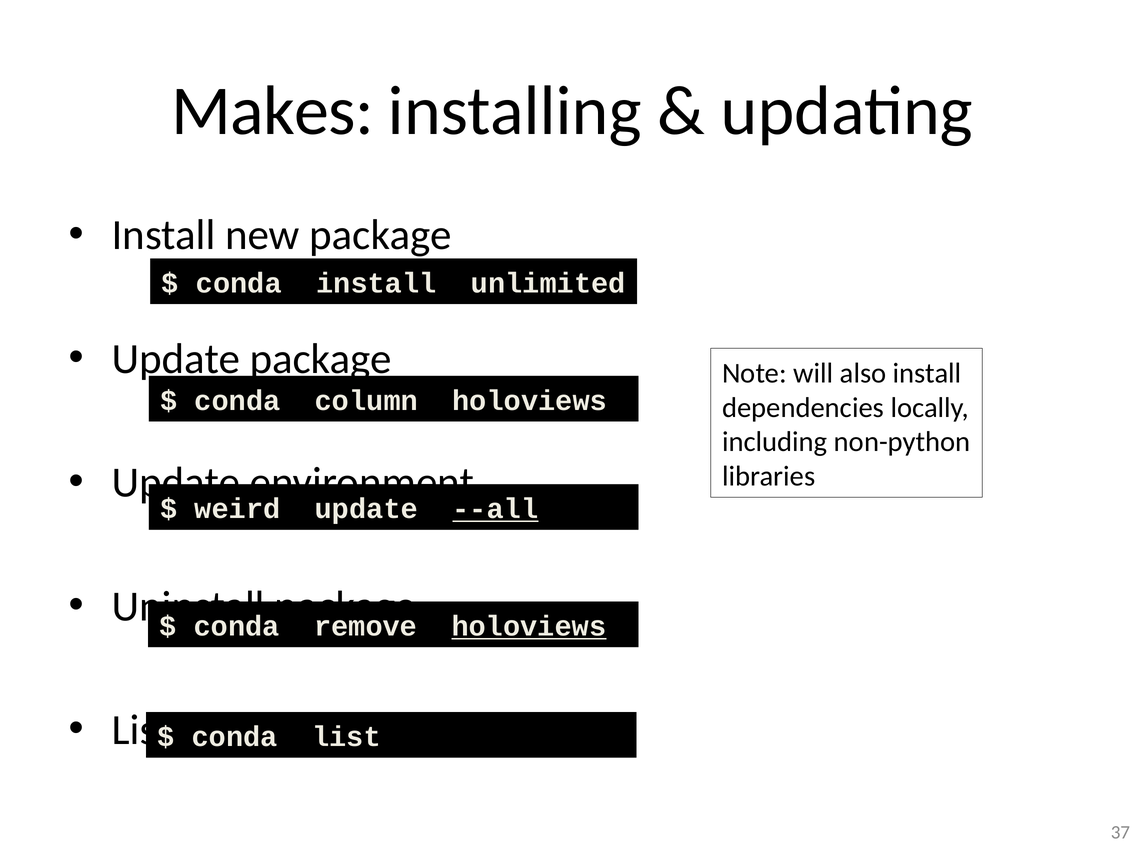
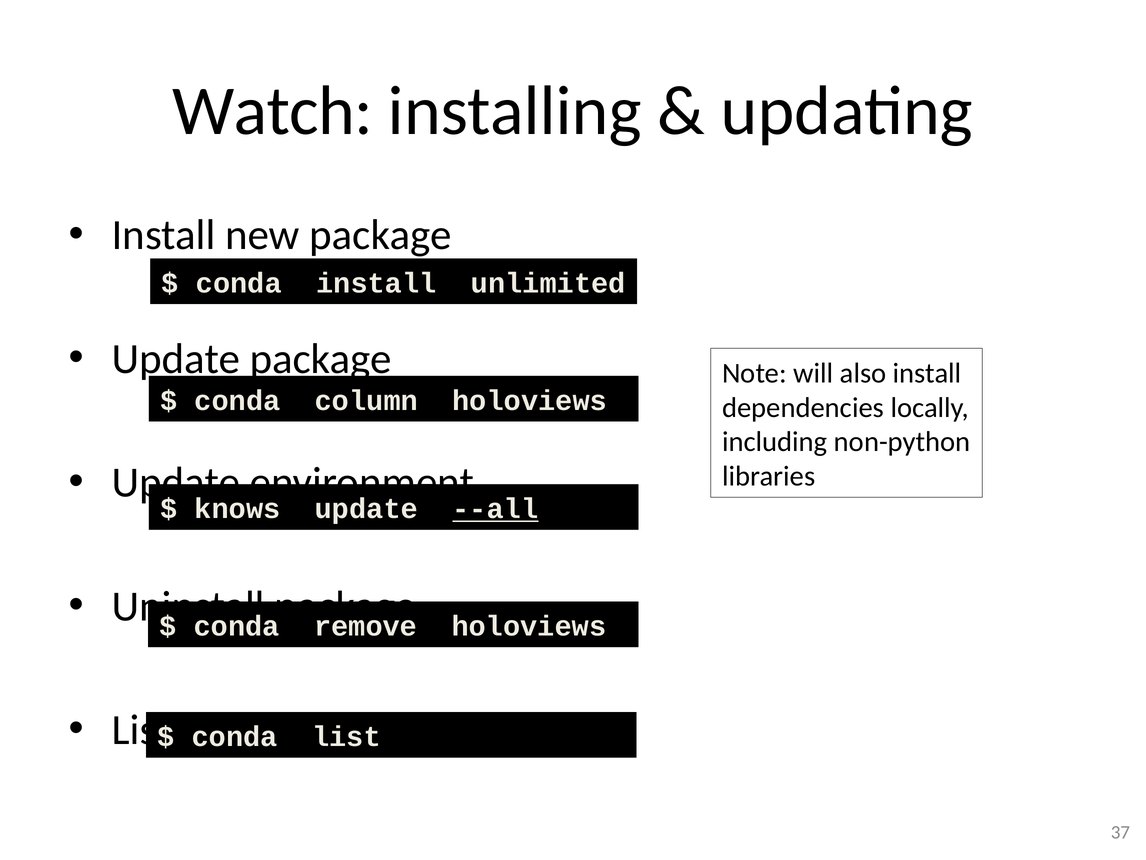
Makes: Makes -> Watch (272, 111)
weird: weird -> knows (237, 509)
holoviews underline: present -> none (529, 626)
